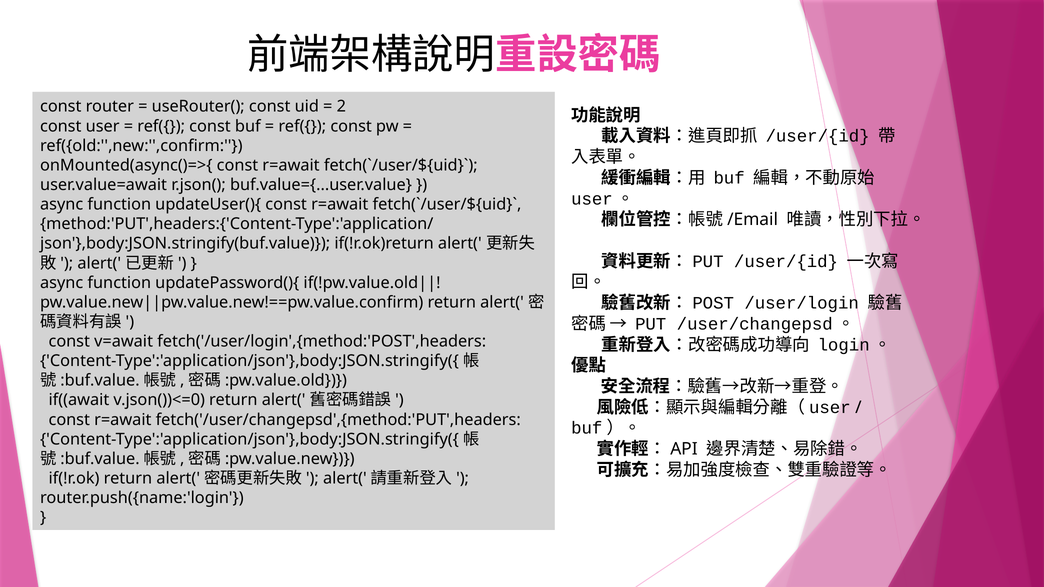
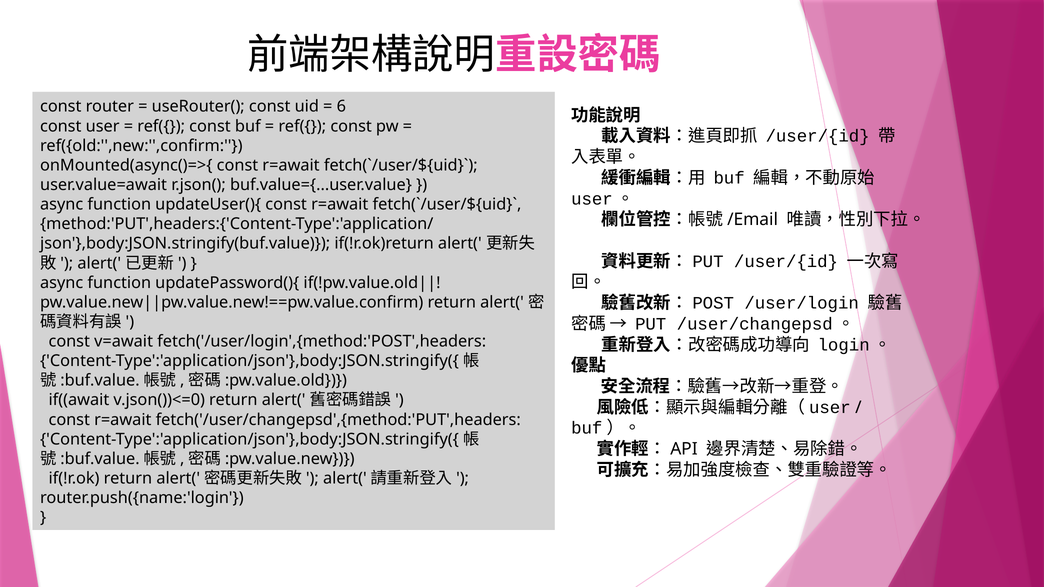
2: 2 -> 6 (341, 107)
